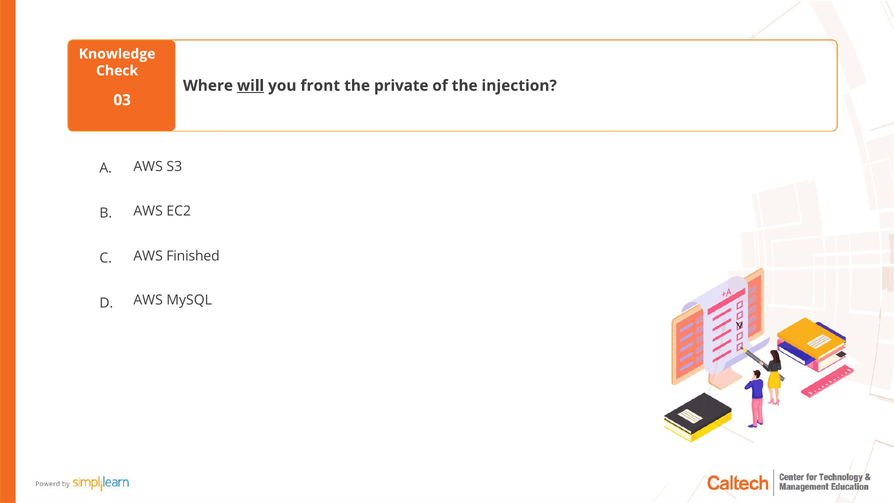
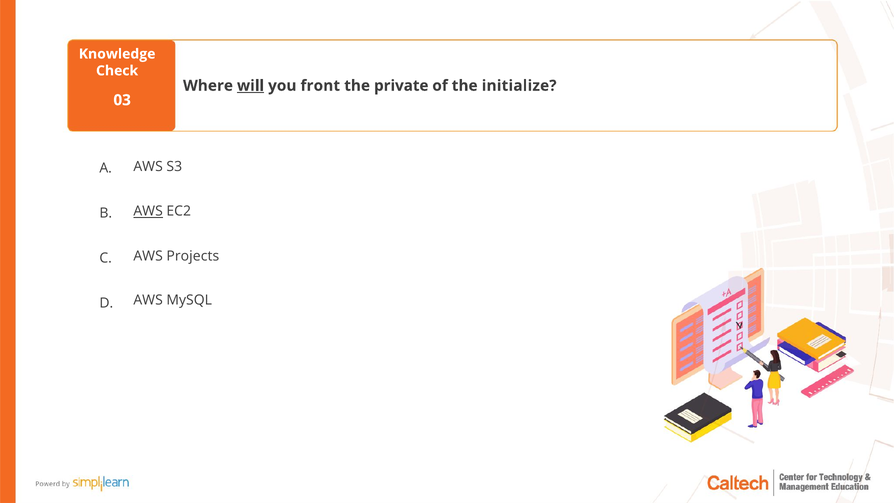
injection: injection -> initialize (519, 86)
AWS underline: none -> present (148, 211)
Finished: Finished -> Projects (193, 256)
